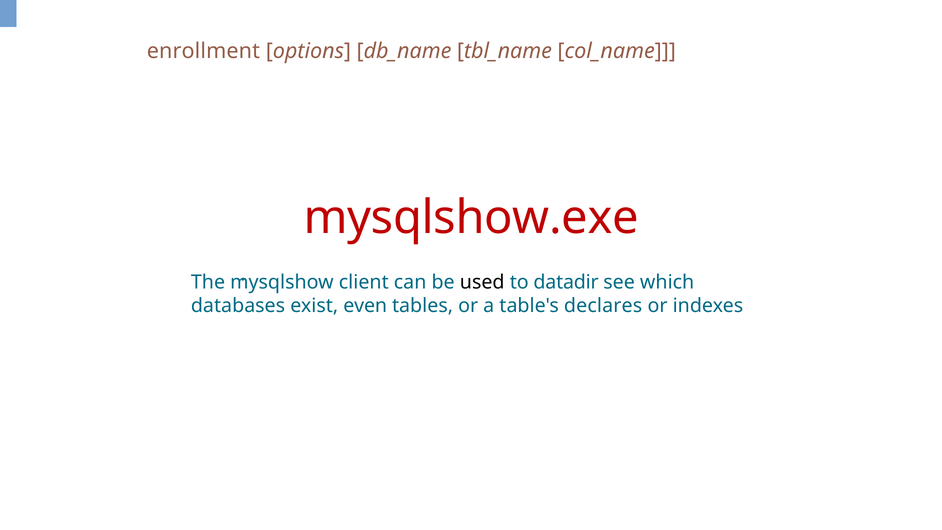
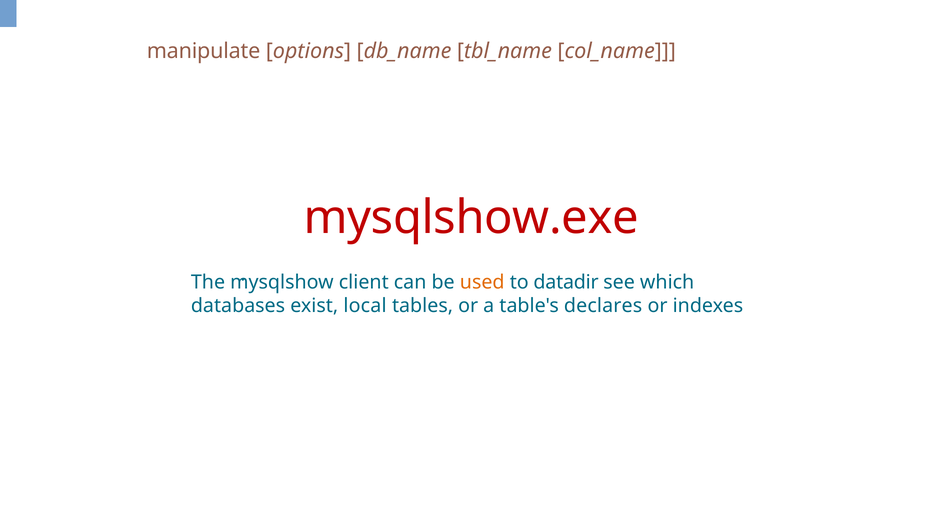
enrollment: enrollment -> manipulate (204, 51)
used colour: black -> orange (482, 282)
even: even -> local (365, 306)
